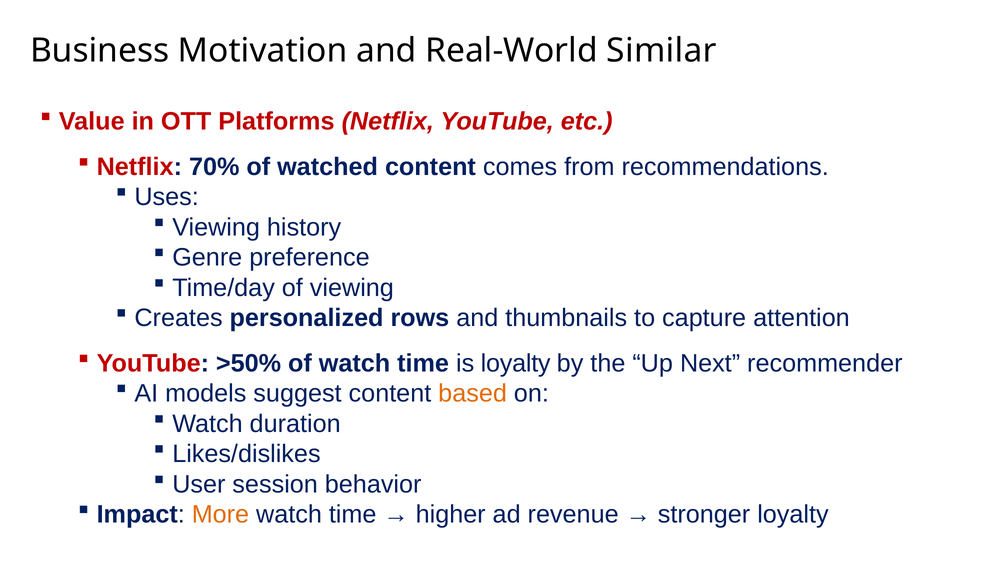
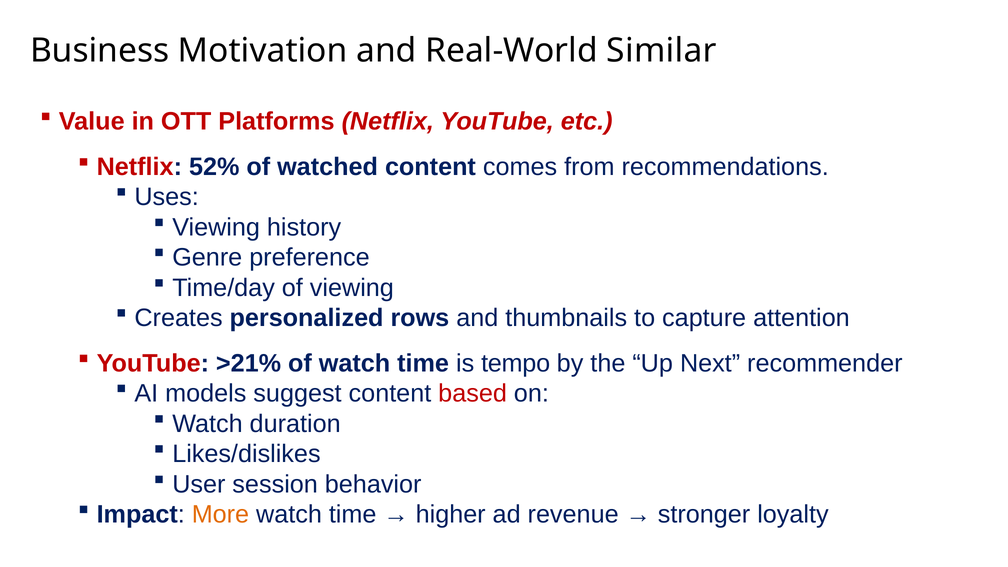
70%: 70% -> 52% (214, 167)
>50%: >50% -> >21% (249, 363)
is loyalty: loyalty -> tempo (516, 363)
based colour: orange -> red (473, 394)
